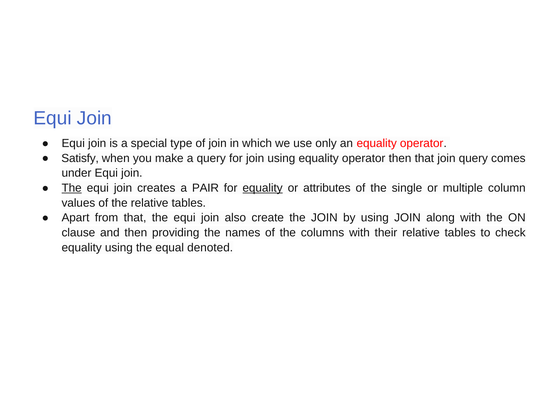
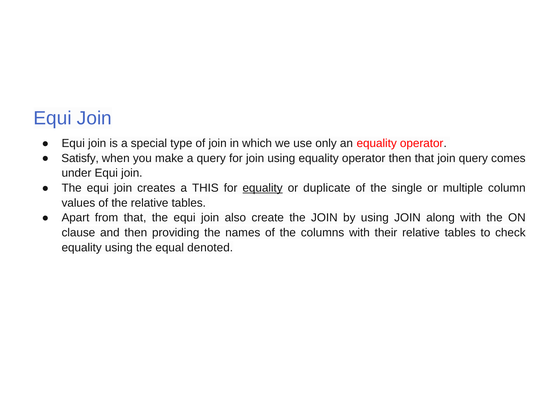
The underline: present -> none (72, 188)
PAIR: PAIR -> THIS (205, 188)
attributes: attributes -> duplicate (327, 188)
